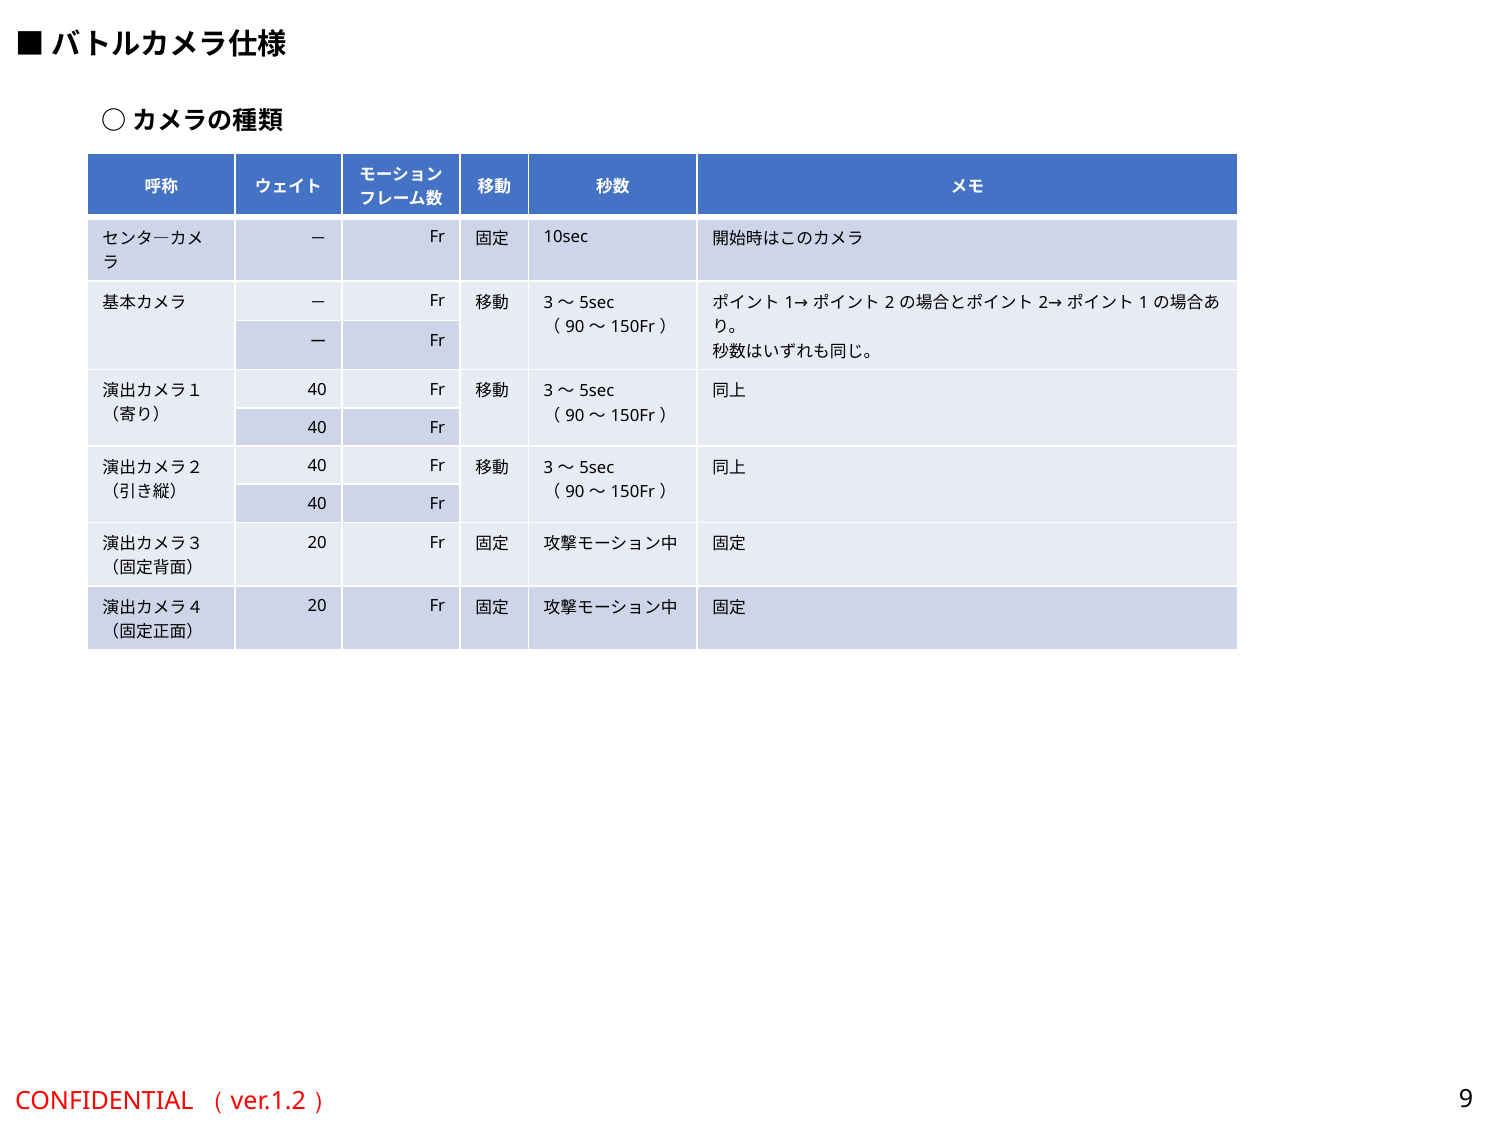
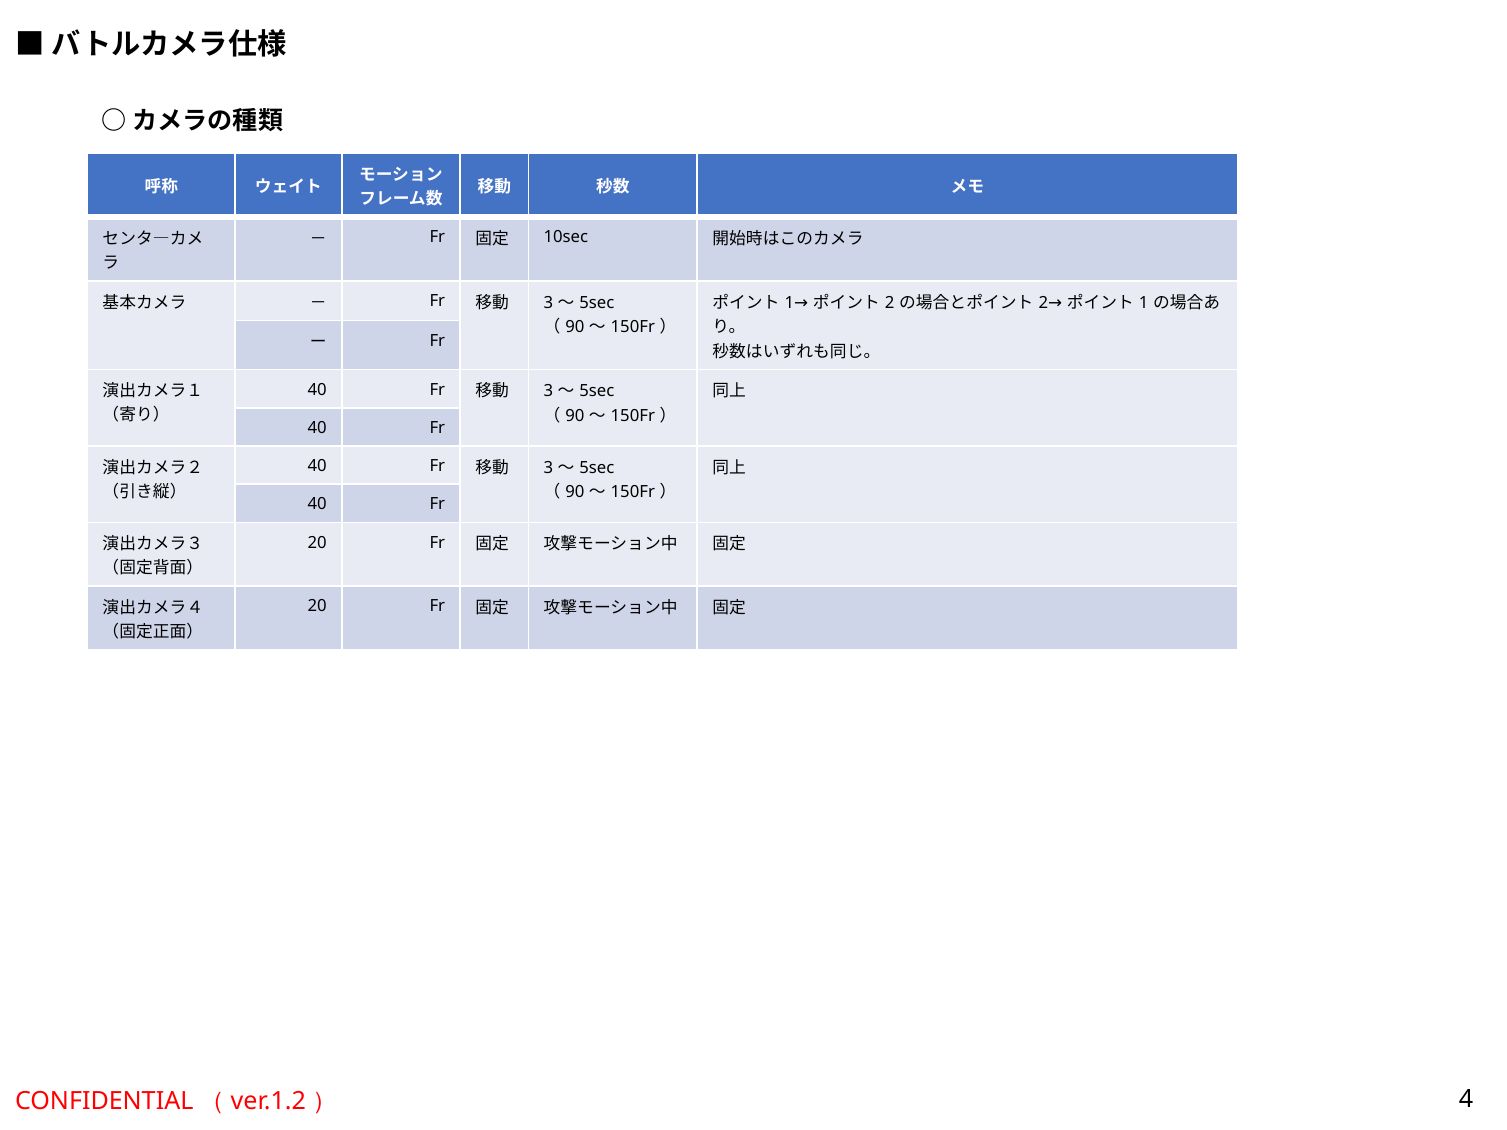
9: 9 -> 4 (1466, 1100)
